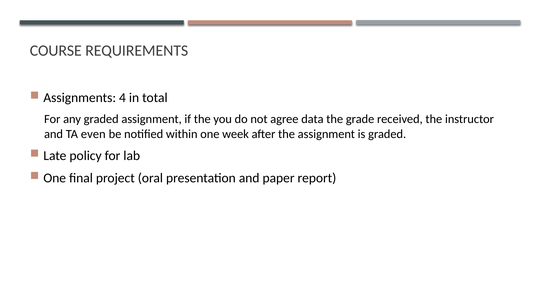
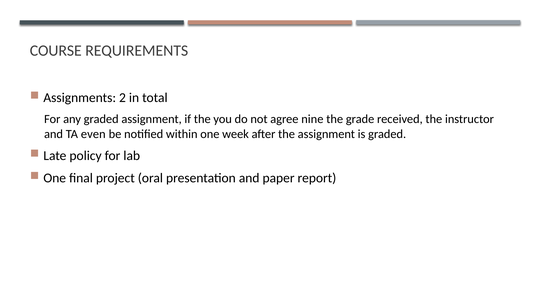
4: 4 -> 2 (122, 98)
data: data -> nine (312, 119)
